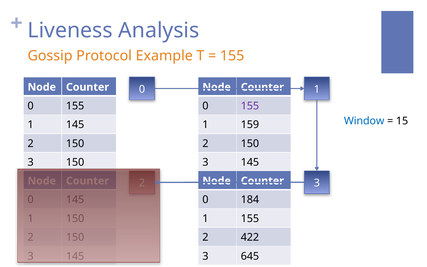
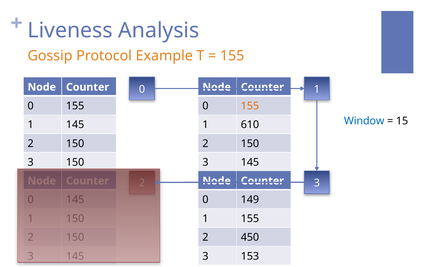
155 colour: purple -> orange (250, 106)
159: 159 -> 610 (250, 125)
184: 184 -> 149 (250, 200)
422: 422 -> 450 (250, 237)
645: 645 -> 153 (250, 256)
